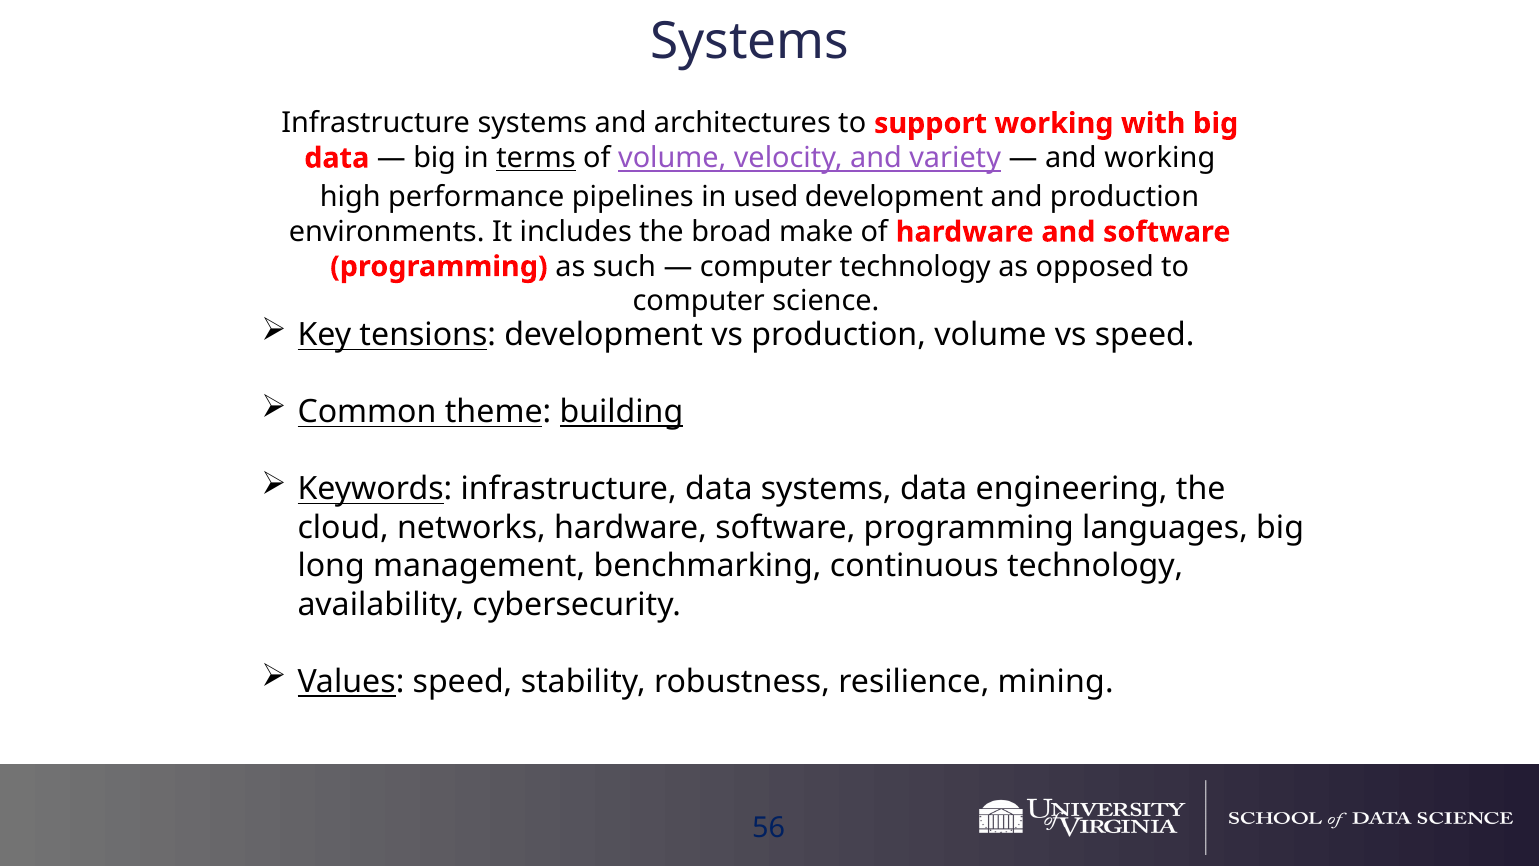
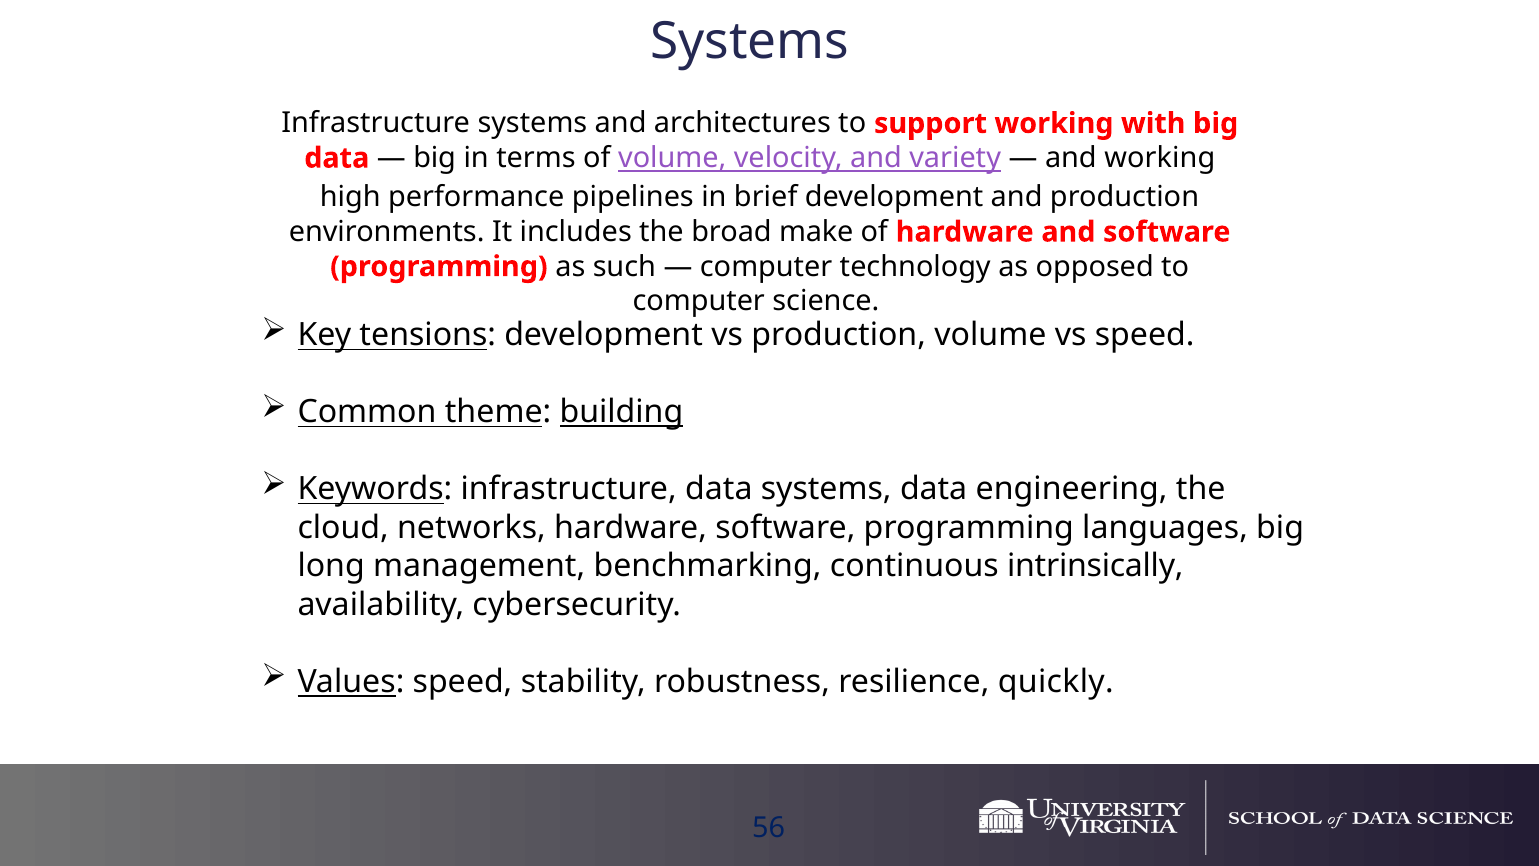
terms underline: present -> none (536, 158)
used: used -> brief (766, 197)
continuous technology: technology -> intrinsically (1095, 566)
mining: mining -> quickly (1056, 681)
